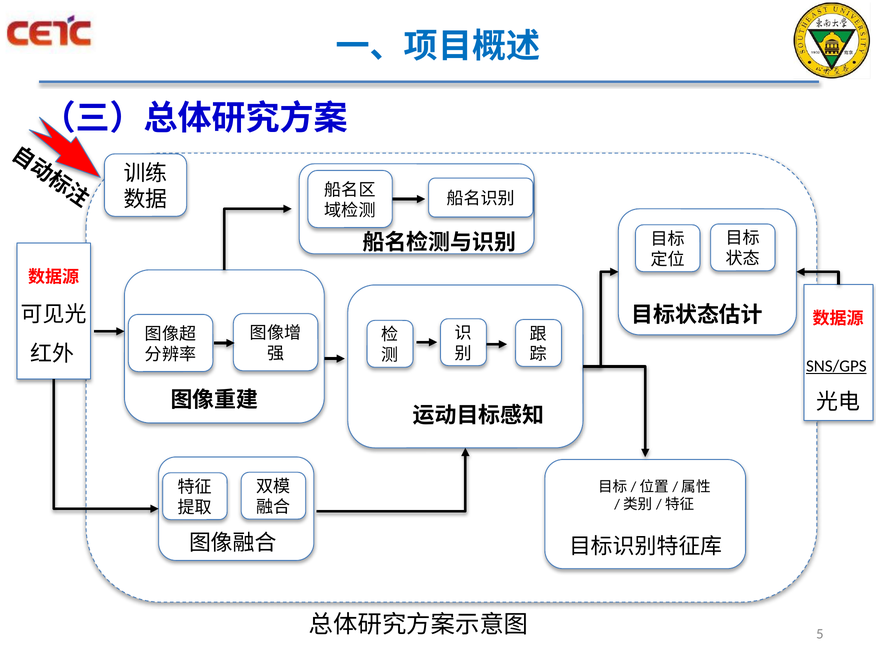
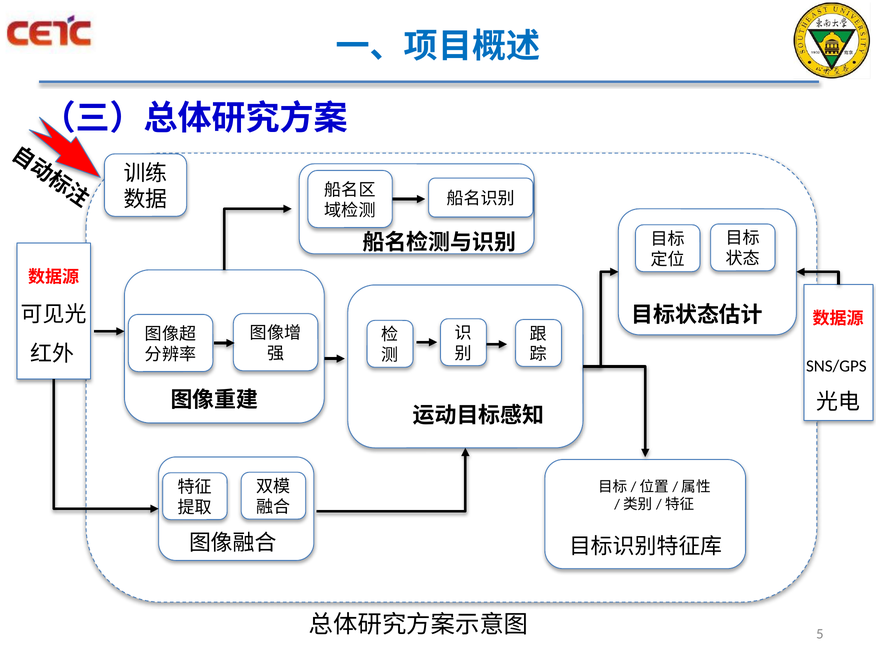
SNS/GPS underline: present -> none (836, 366)
